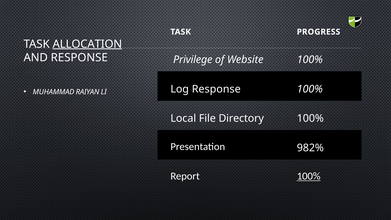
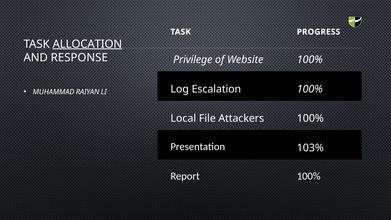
Log Response: Response -> Escalation (216, 89)
Directory: Directory -> Attackers (241, 118)
982%: 982% -> 103% (310, 148)
100% underline: present -> none (309, 176)
